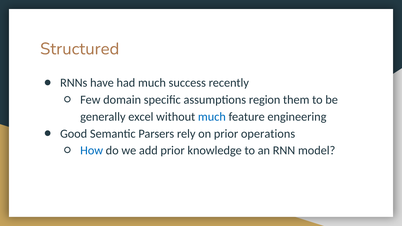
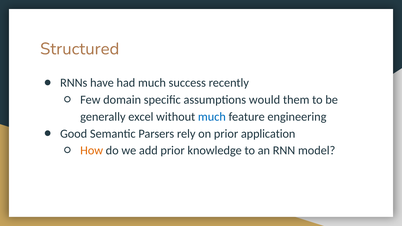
region: region -> would (265, 100)
operations: operations -> application (268, 134)
How colour: blue -> orange (92, 151)
